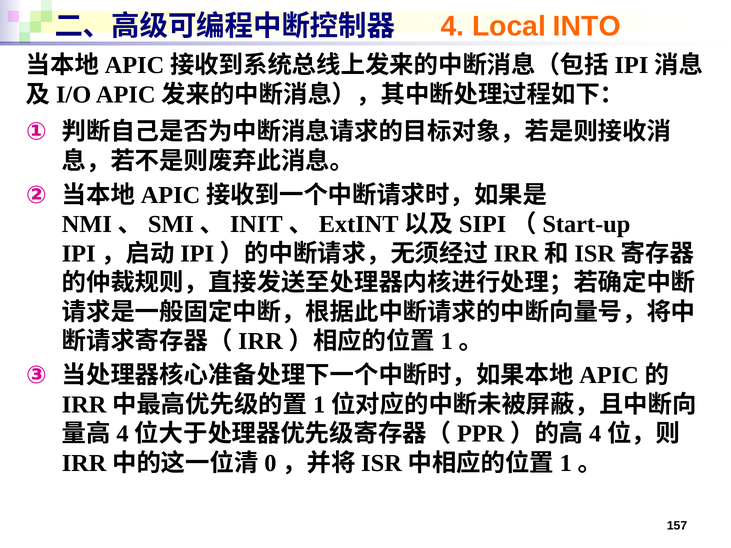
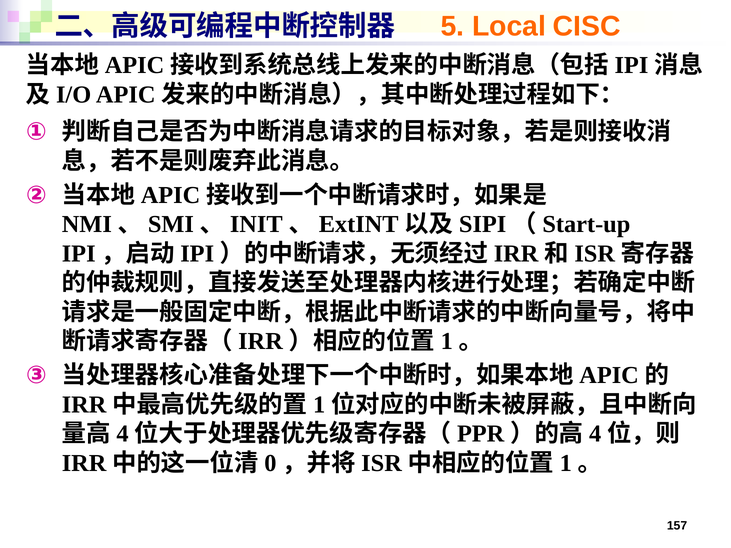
4: 4 -> 5 (452, 26)
INTO: INTO -> CISC (587, 26)
